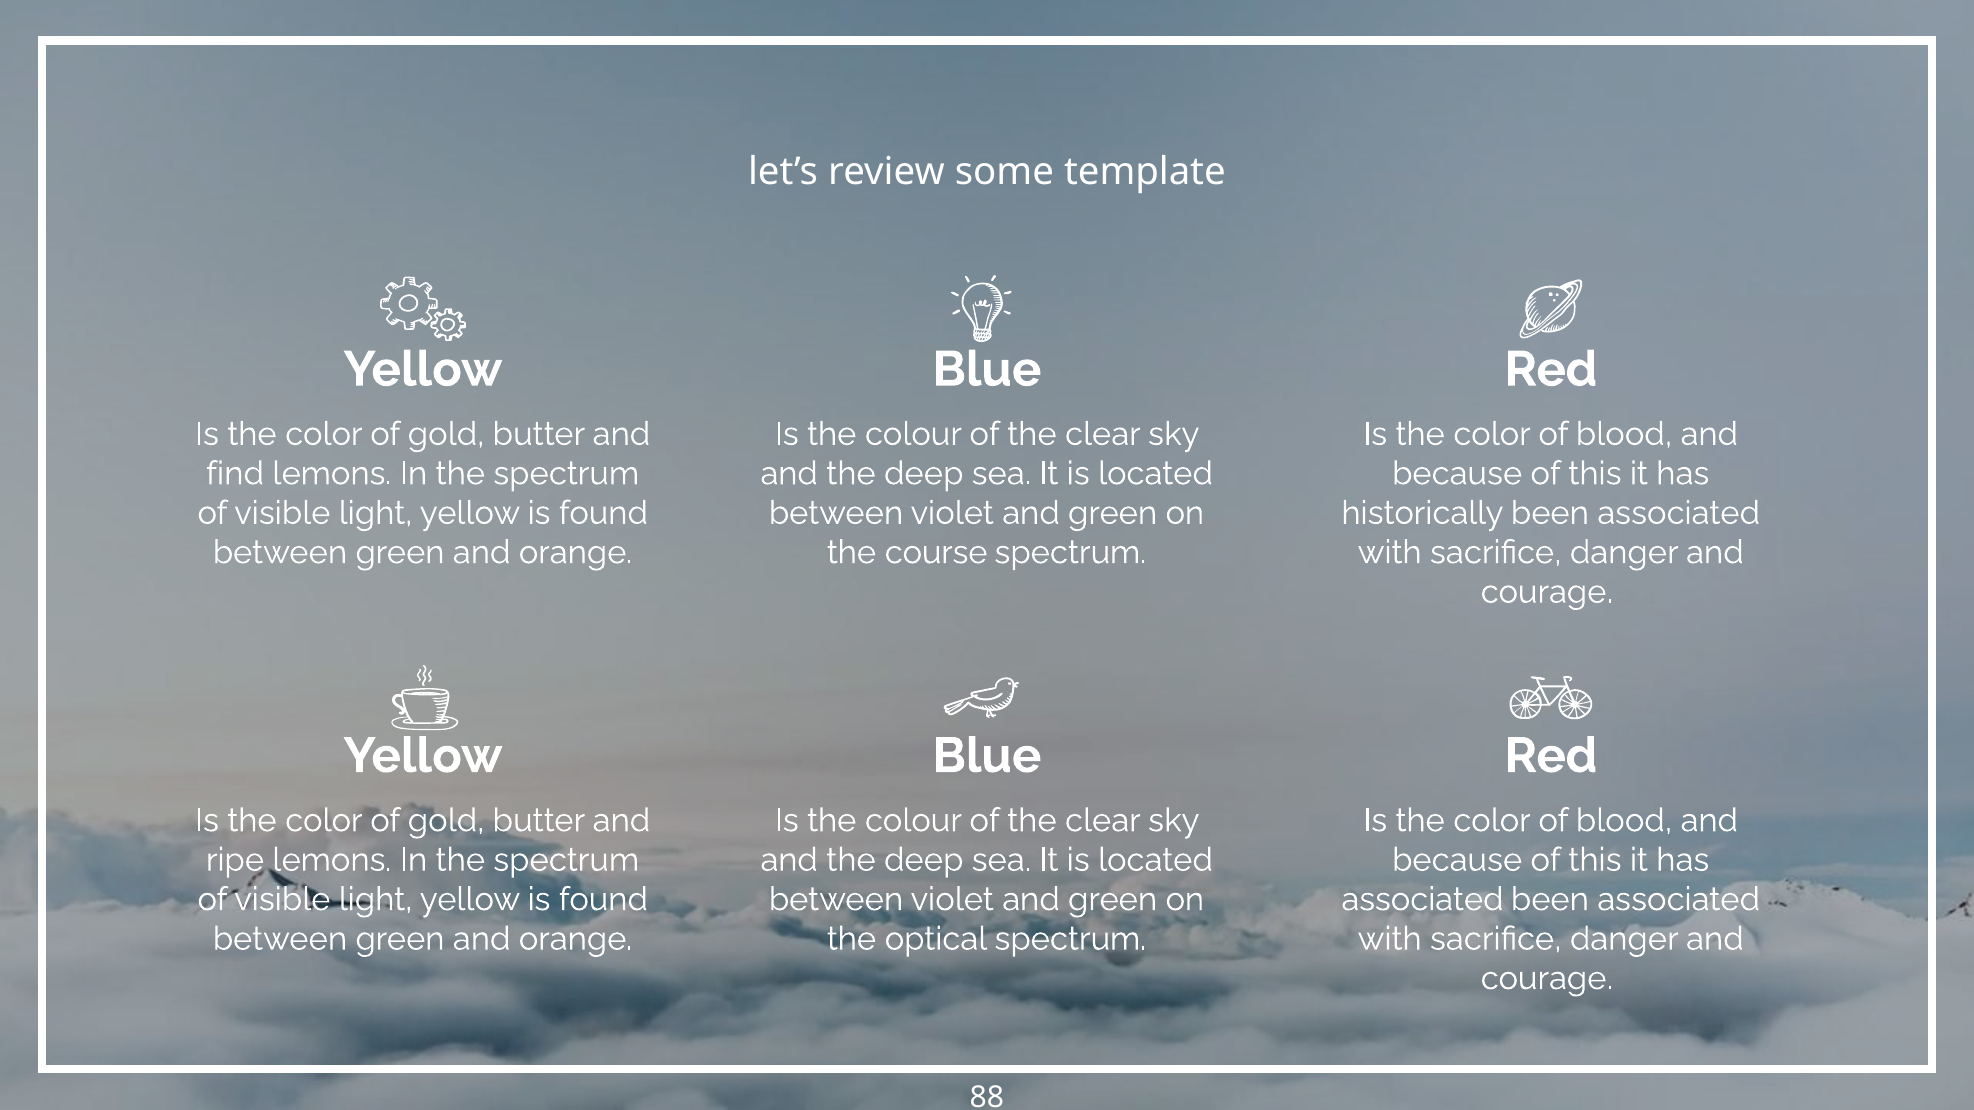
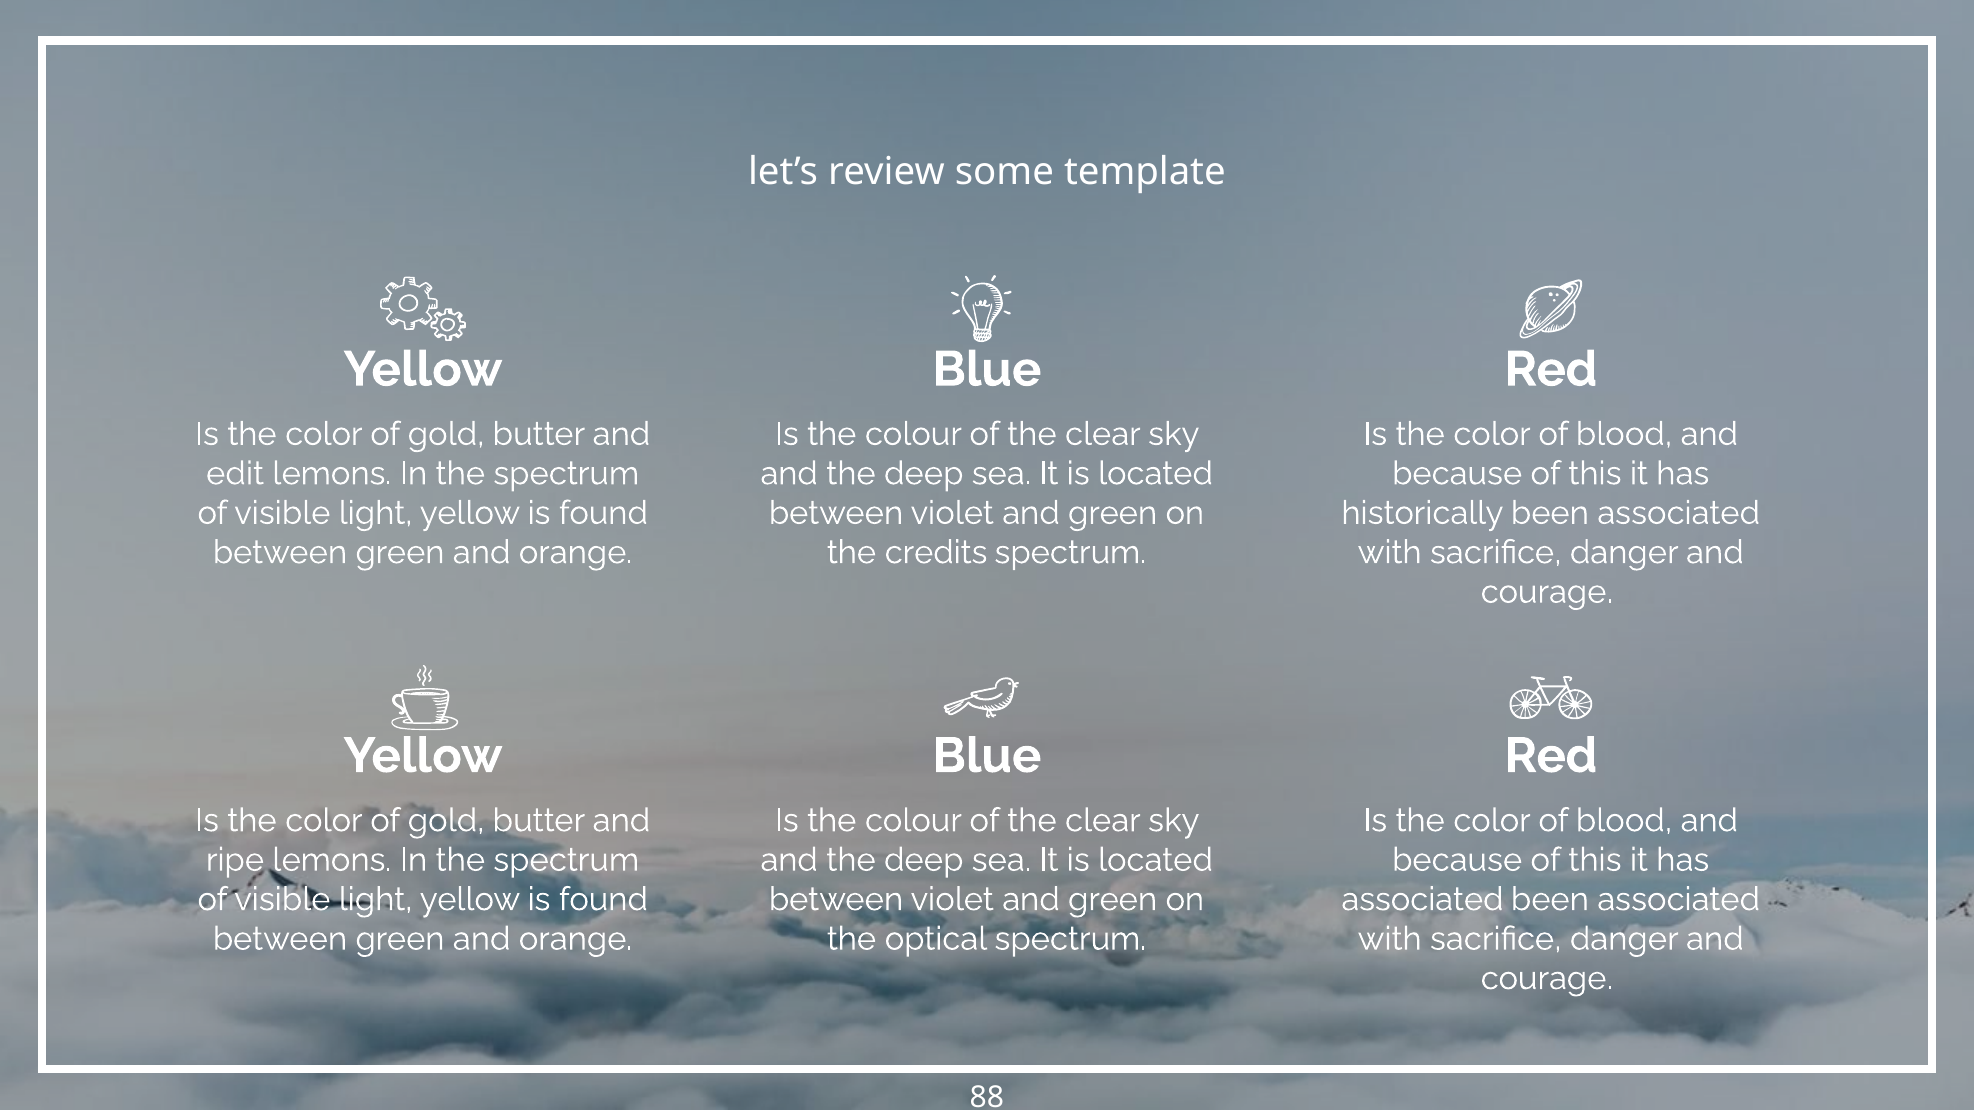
find: find -> edit (235, 474)
course: course -> credits (936, 553)
